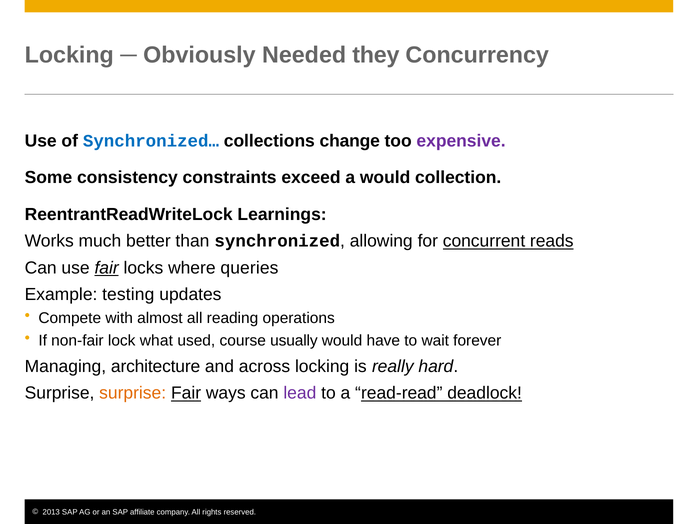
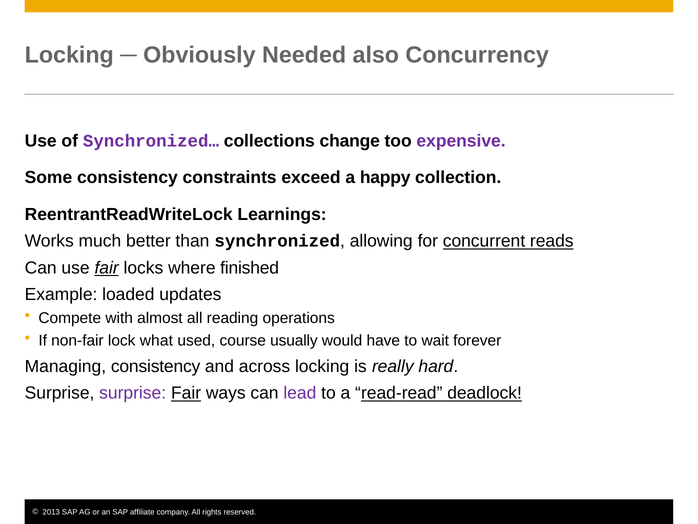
they: they -> also (376, 55)
Synchronized… colour: blue -> purple (151, 141)
a would: would -> happy (385, 177)
queries: queries -> finished (250, 268)
testing: testing -> loaded (128, 294)
Managing architecture: architecture -> consistency (156, 366)
surprise colour: orange -> purple (133, 393)
